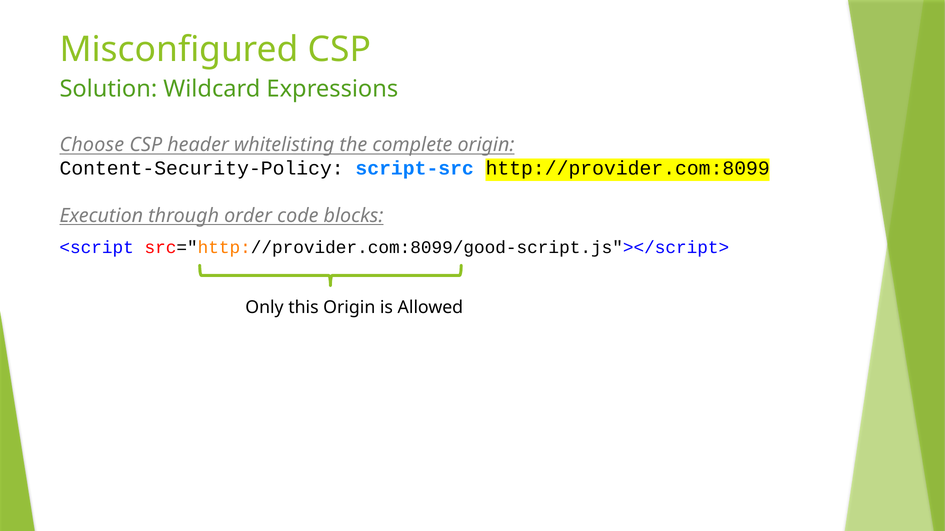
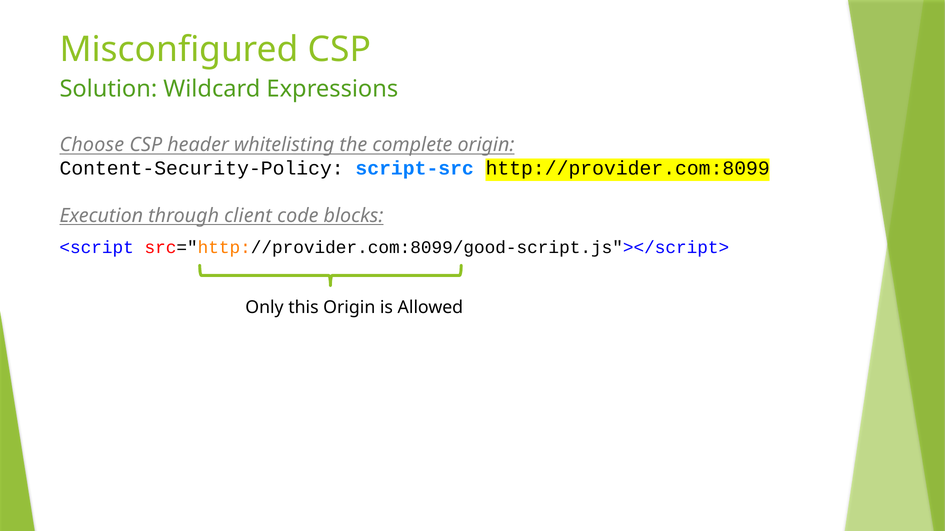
order: order -> client (248, 216)
